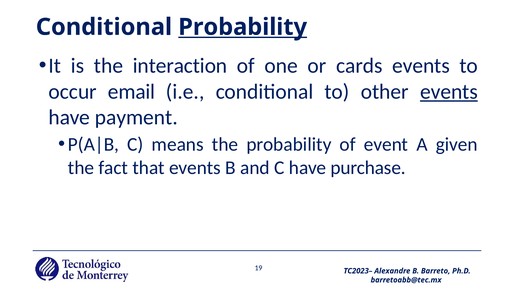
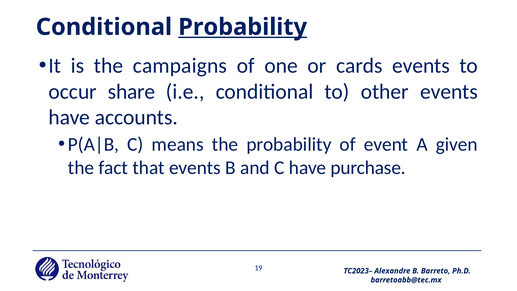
interaction: interaction -> campaigns (180, 66)
email: email -> share (131, 92)
events underline: present -> none (449, 92)
payment: payment -> accounts (136, 117)
